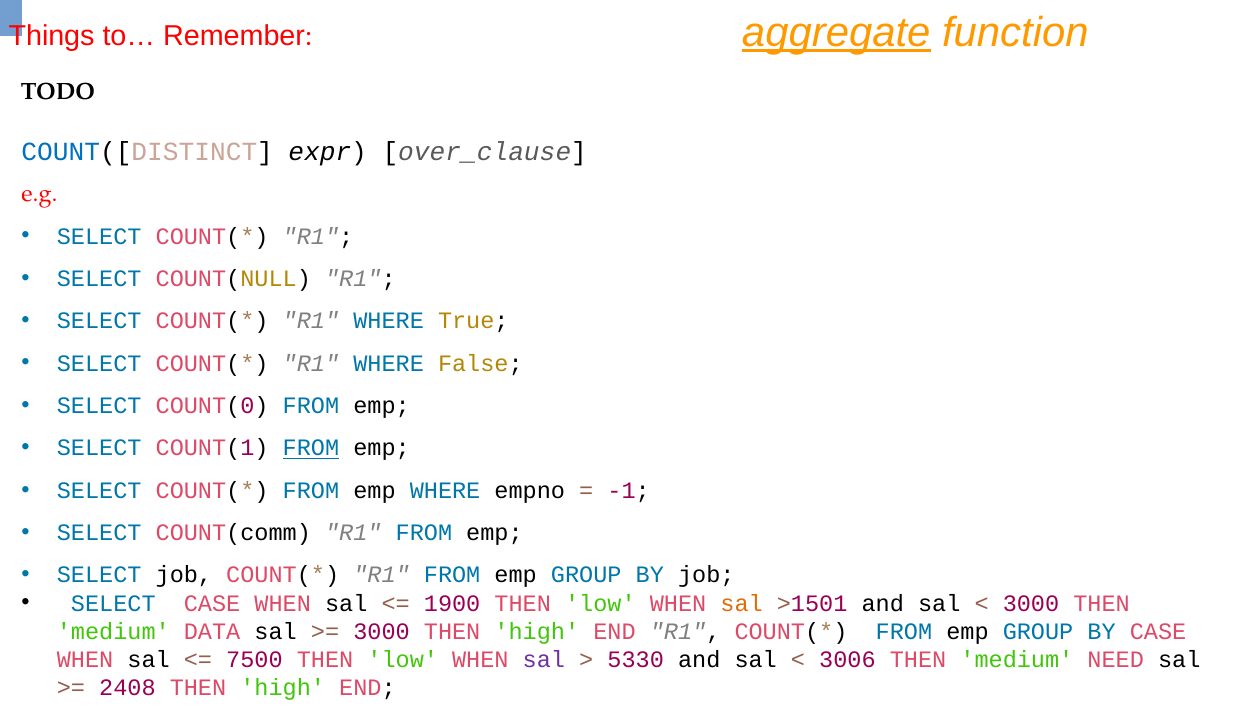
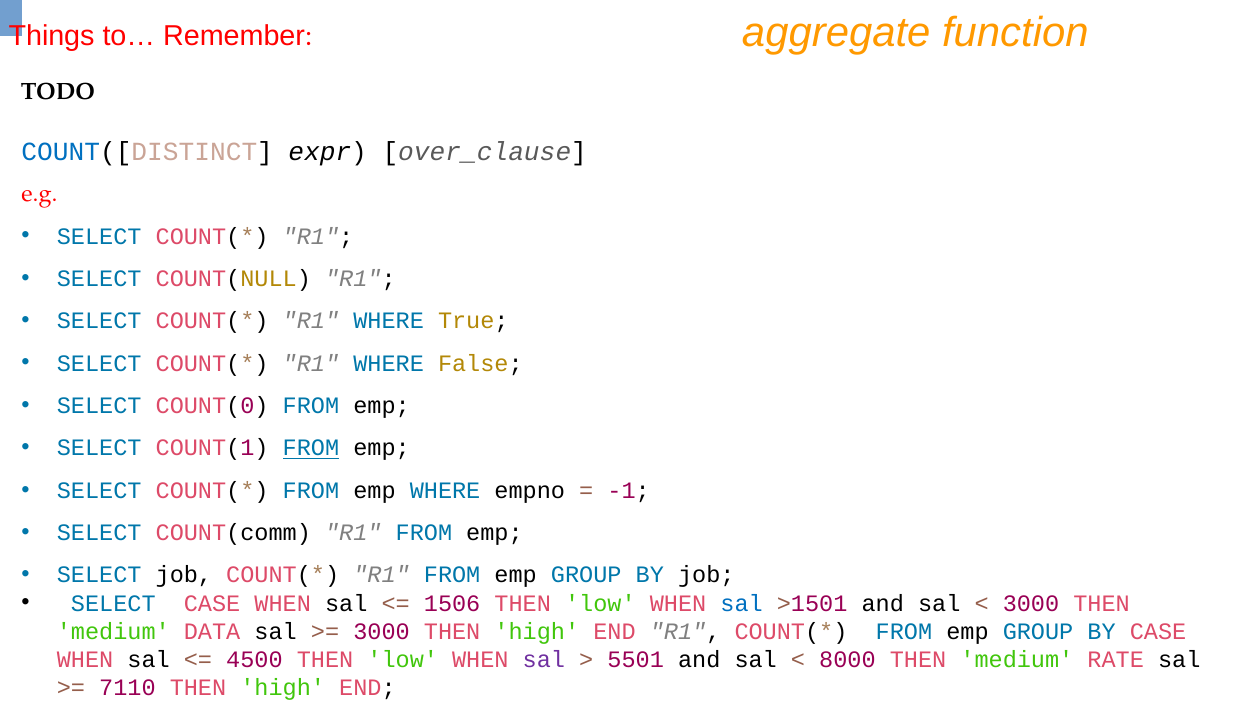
aggregate underline: present -> none (836, 33)
1900: 1900 -> 1506 (452, 603)
sal colour: orange -> blue (742, 603)
7500: 7500 -> 4500 (254, 660)
5330: 5330 -> 5501 (636, 660)
3006: 3006 -> 8000 (847, 660)
NEED: NEED -> RATE (1116, 660)
2408: 2408 -> 7110 (127, 688)
